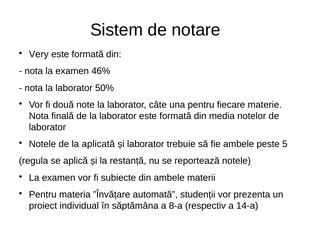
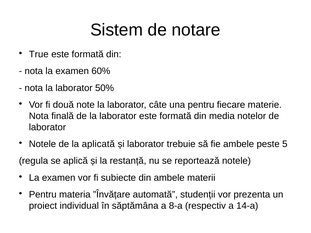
Very: Very -> True (39, 54)
46%: 46% -> 60% (101, 71)
